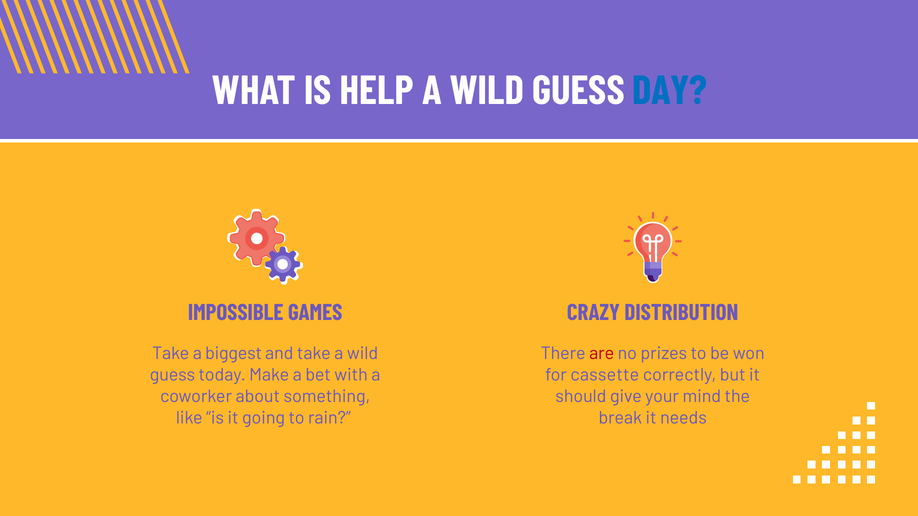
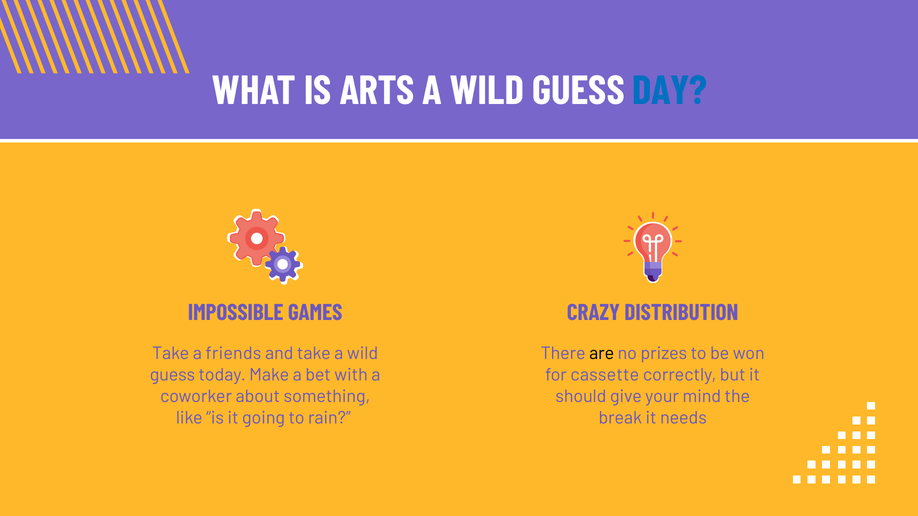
HELP: HELP -> ARTS (377, 91)
biggest: biggest -> friends (233, 354)
are colour: red -> black (602, 354)
